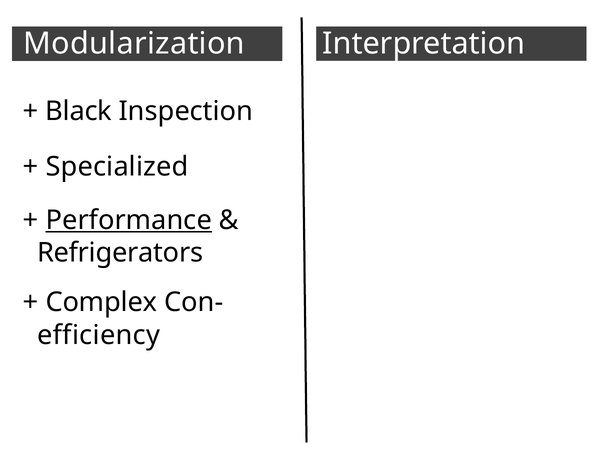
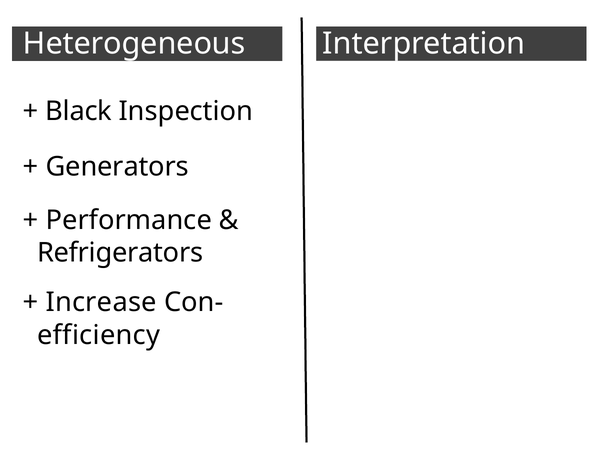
Modularization: Modularization -> Heterogeneous (134, 44)
Specialized: Specialized -> Generators (117, 167)
Performance underline: present -> none (129, 220)
Complex: Complex -> Increase (101, 302)
